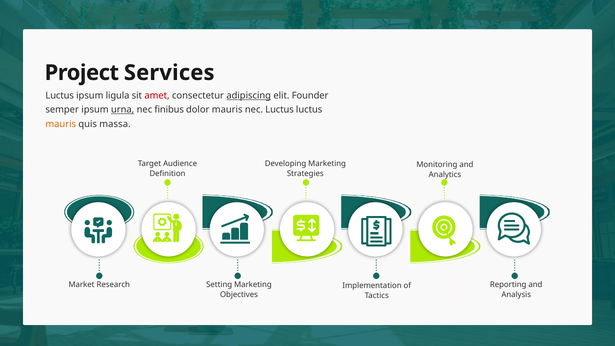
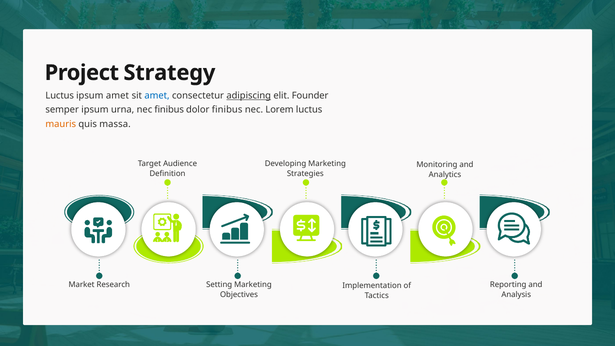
Services: Services -> Strategy (169, 73)
ipsum ligula: ligula -> amet (117, 96)
amet colour: red -> blue (157, 96)
urna underline: present -> none (123, 110)
dolor mauris: mauris -> finibus (227, 110)
nec Luctus: Luctus -> Lorem (280, 110)
